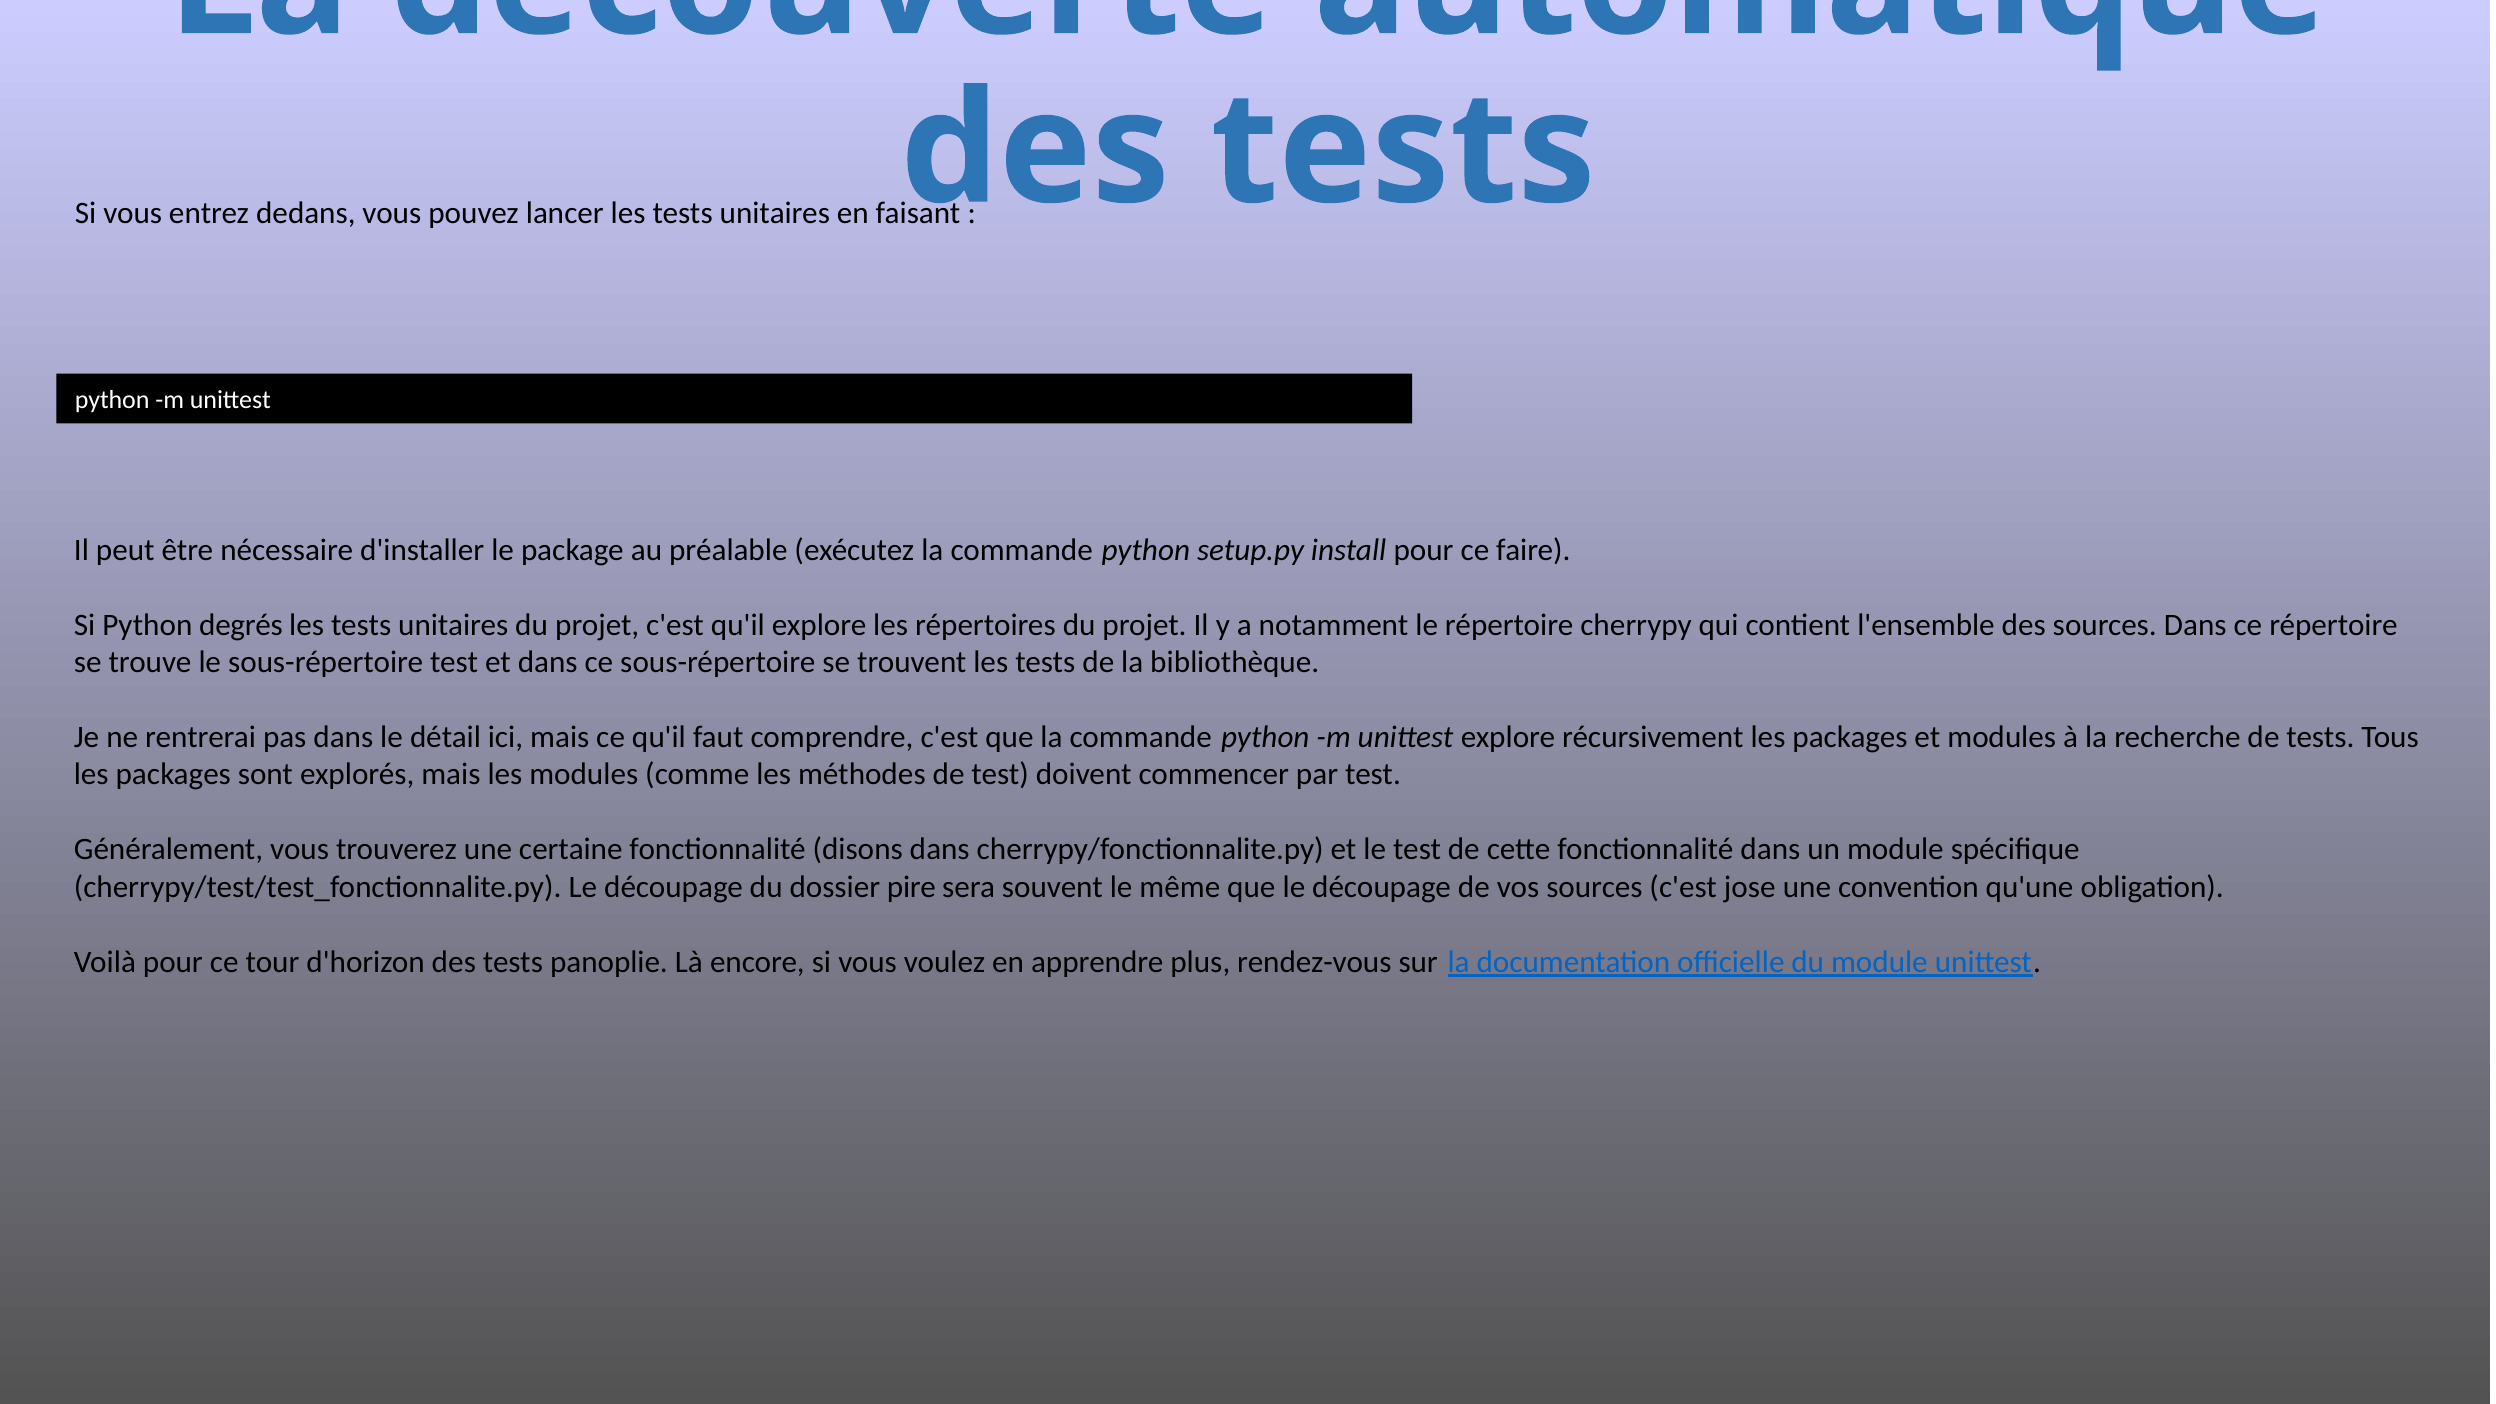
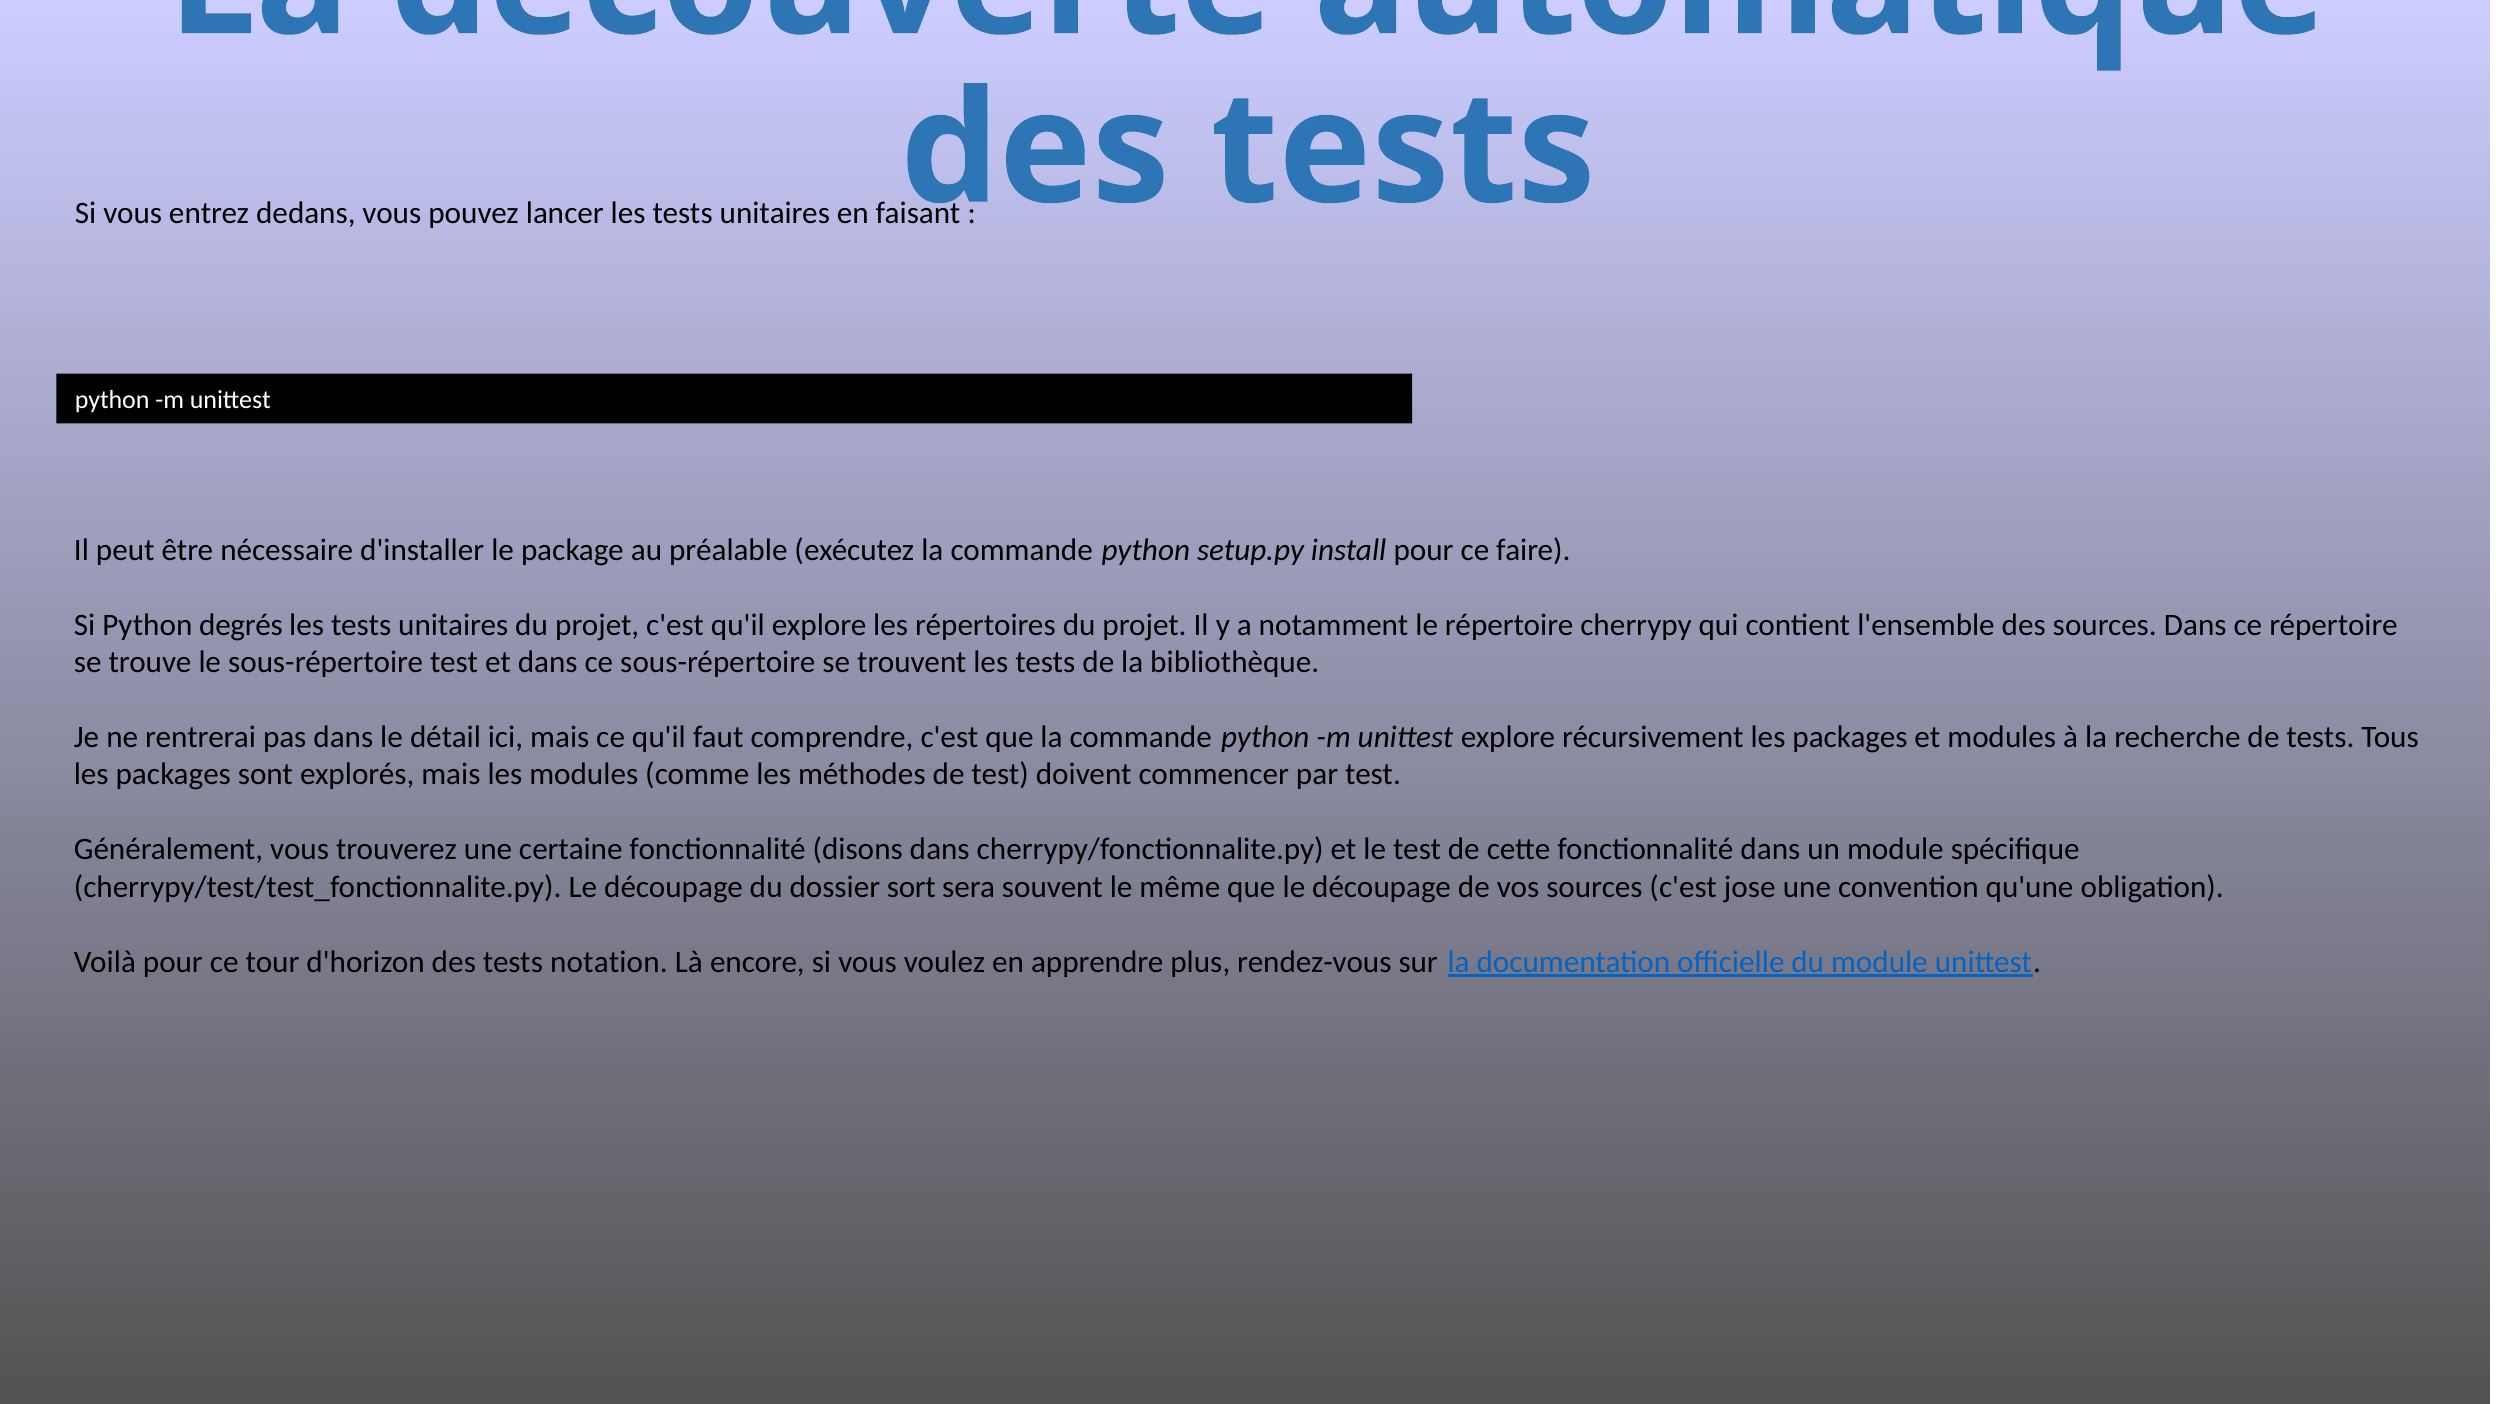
pire: pire -> sort (911, 887)
panoplie: panoplie -> notation (609, 962)
